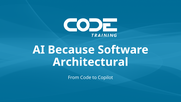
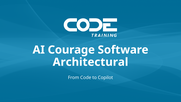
Because: Because -> Courage (71, 50)
